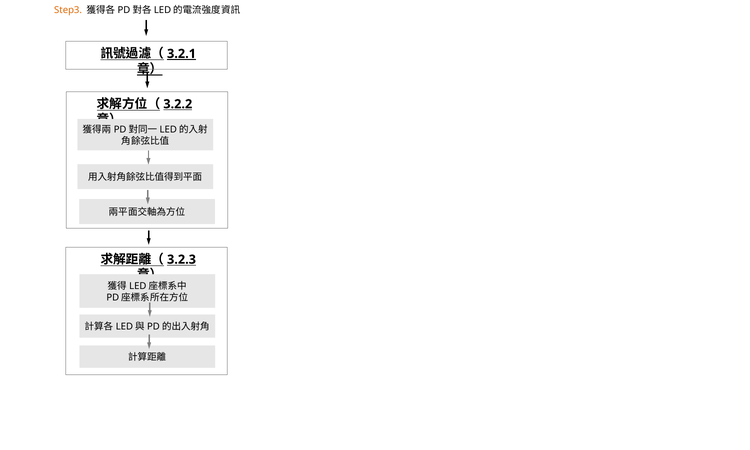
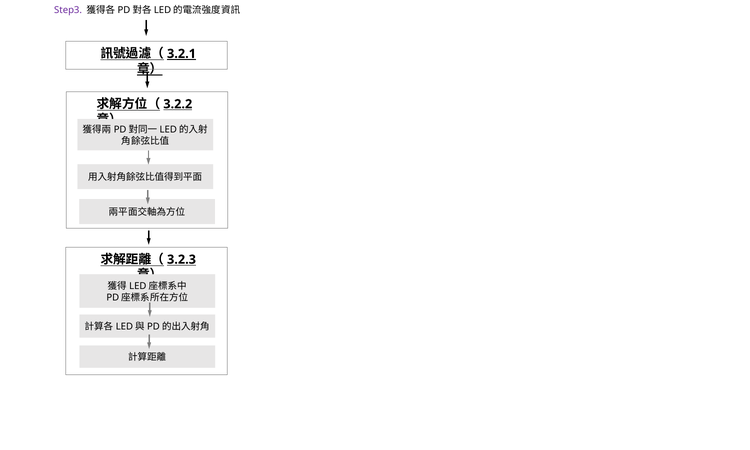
Step3 colour: orange -> purple (68, 10)
